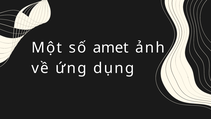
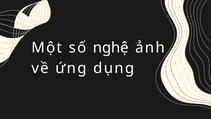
amet: amet -> nghệ (111, 48)
